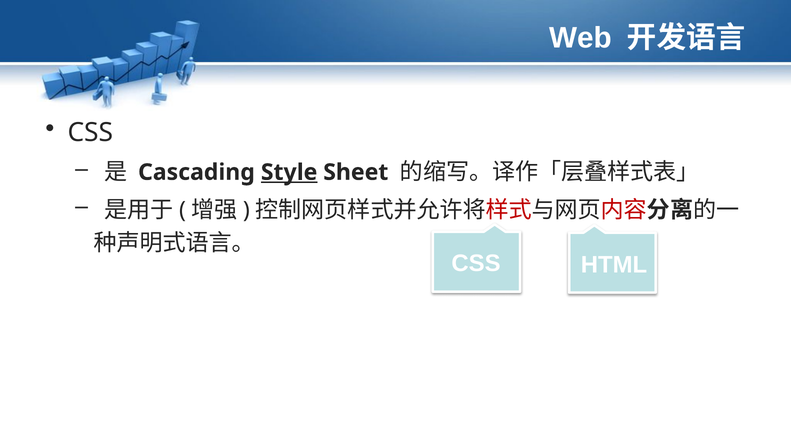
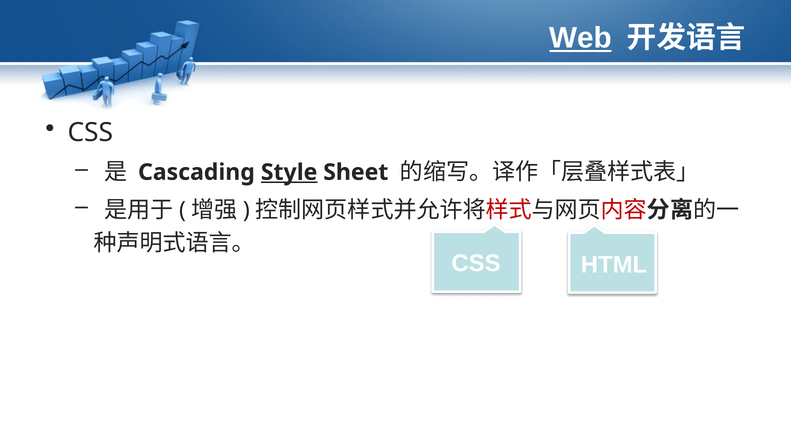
Web underline: none -> present (581, 38)
